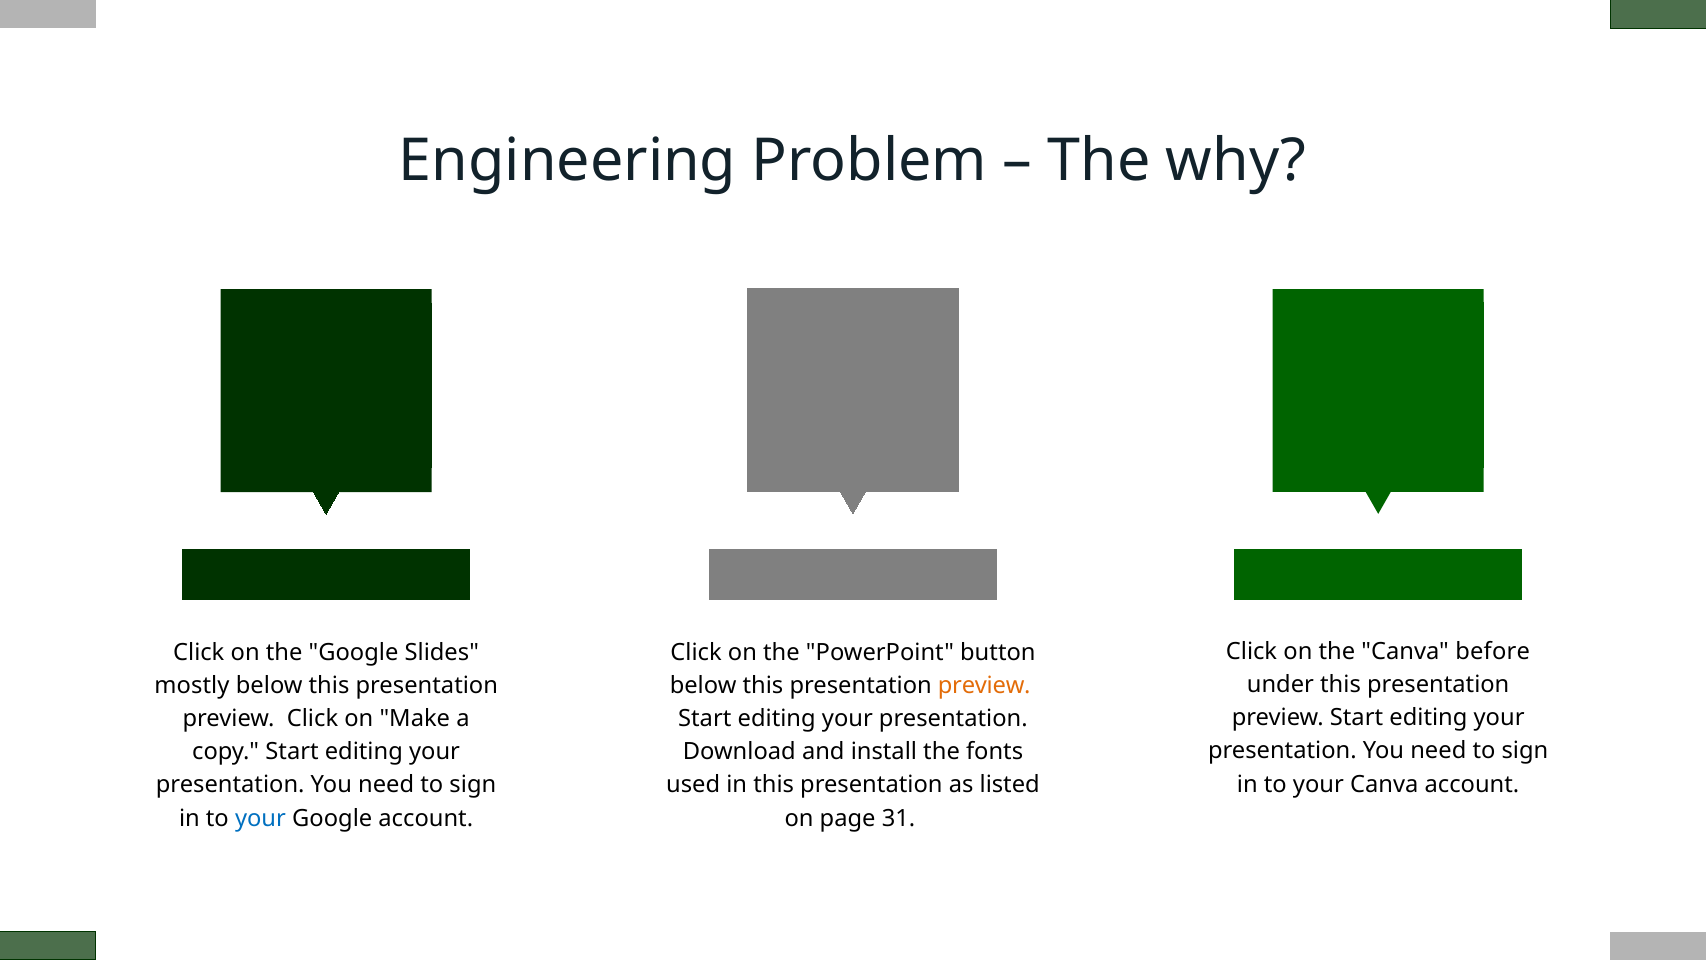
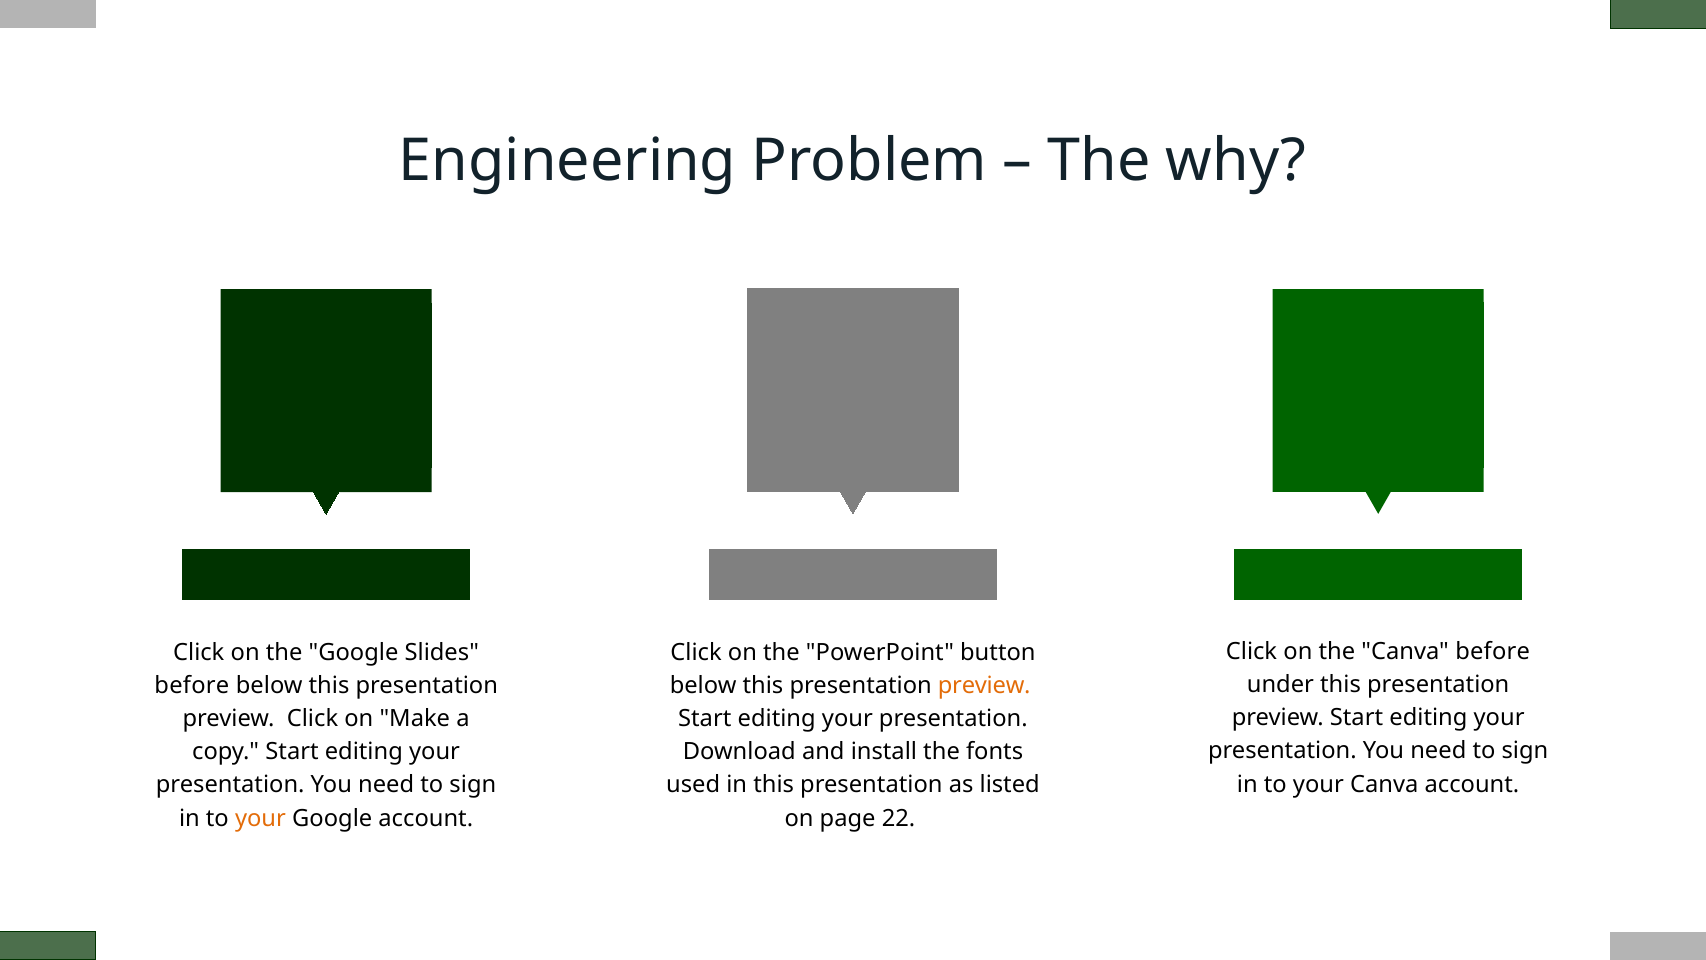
mostly: mostly -> before (192, 685)
your colour: blue -> orange (260, 818)
31: 31 -> 22 (899, 818)
